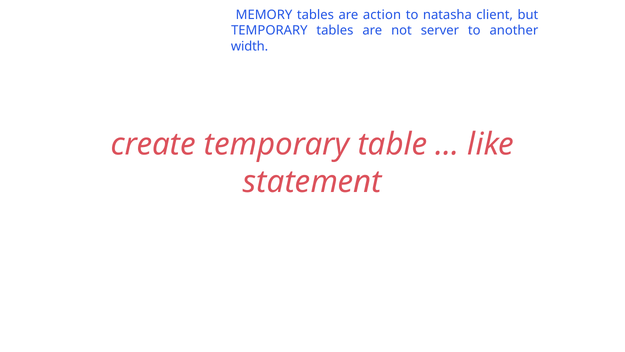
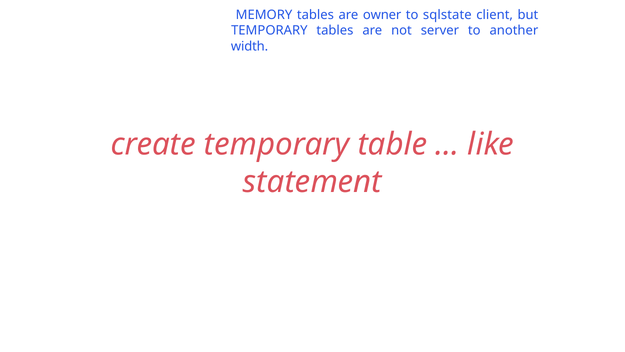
action: action -> owner (382, 15)
natasha: natasha -> sqlstate (447, 15)
